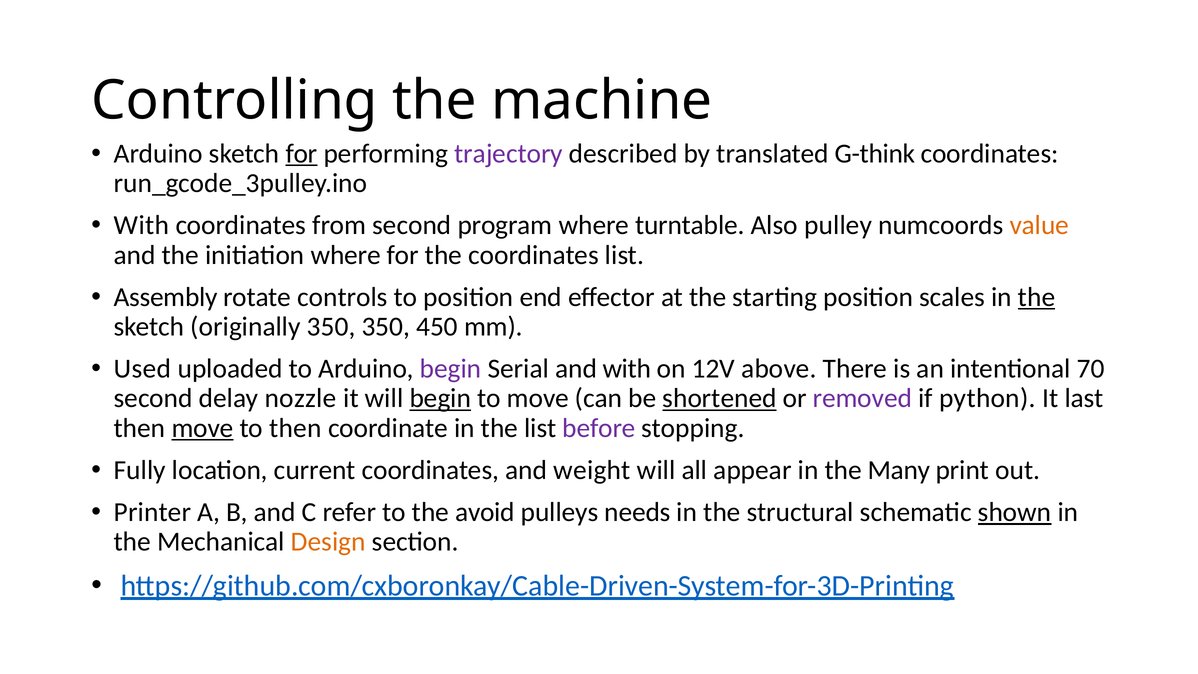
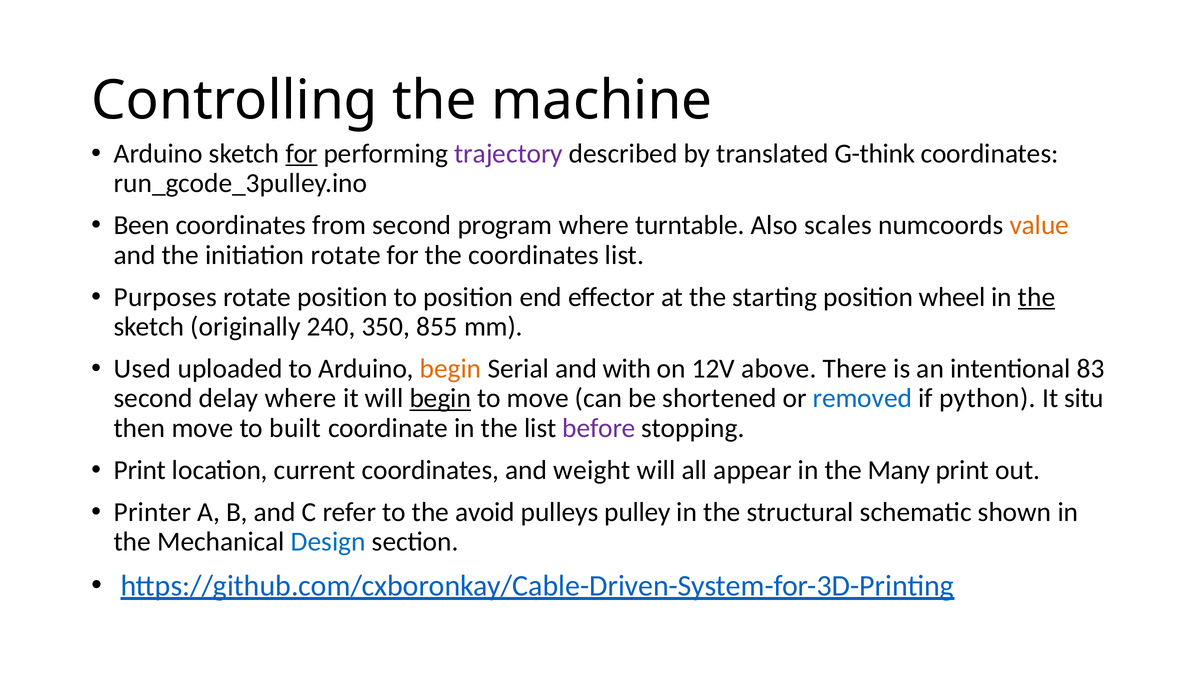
With: With -> Been (142, 225)
pulley: pulley -> scales (838, 225)
initiation where: where -> rotate (346, 255)
Assembly: Assembly -> Purposes (165, 297)
rotate controls: controls -> position (342, 297)
scales: scales -> wheel (952, 297)
originally 350: 350 -> 240 (331, 327)
450: 450 -> 855 (437, 327)
begin colour: purple -> orange (451, 369)
70: 70 -> 83 (1091, 369)
delay nozzle: nozzle -> where (301, 398)
shortened underline: present -> none (719, 398)
removed colour: purple -> blue (862, 398)
last: last -> situ (1084, 398)
move underline: present -> none (203, 428)
to then: then -> built (295, 428)
Fully: Fully -> Print (140, 470)
needs: needs -> pulley (638, 512)
shown underline: present -> none (1015, 512)
Design colour: orange -> blue (328, 542)
